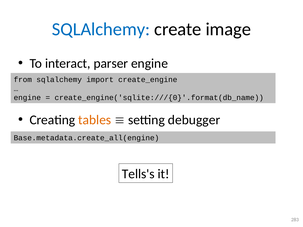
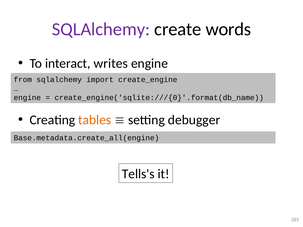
SQLAlchemy colour: blue -> purple (101, 29)
image: image -> words (228, 29)
parser: parser -> writes (111, 64)
